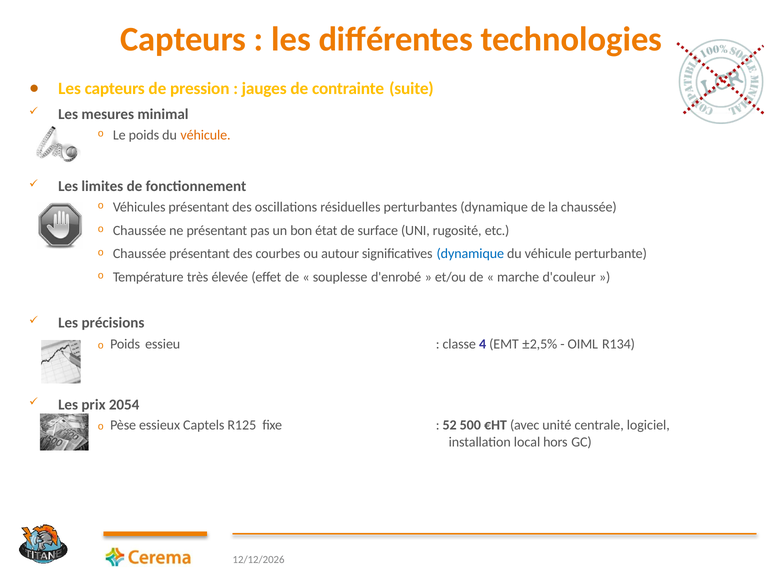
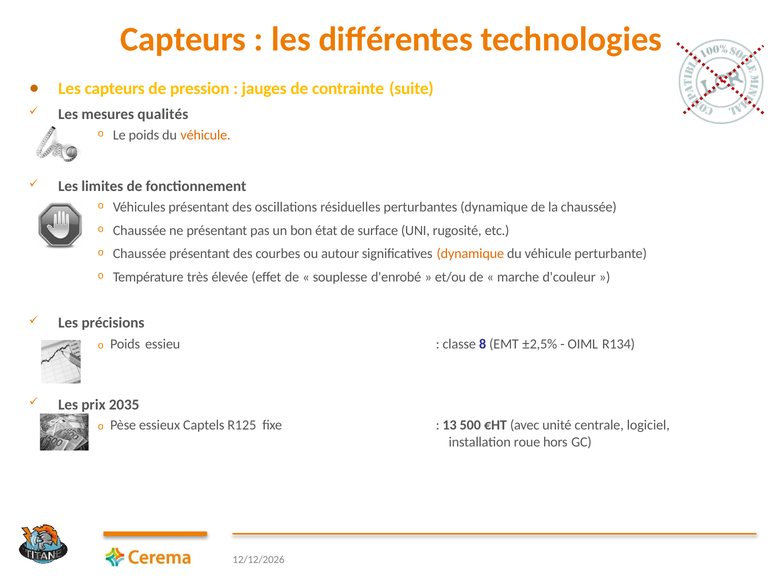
minimal: minimal -> qualités (163, 114)
dynamique colour: blue -> orange (470, 254)
4: 4 -> 8 (483, 344)
2054: 2054 -> 2035 (124, 404)
52: 52 -> 13 (450, 425)
local: local -> roue (527, 442)
